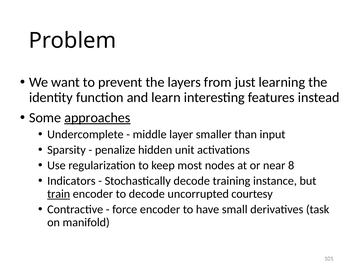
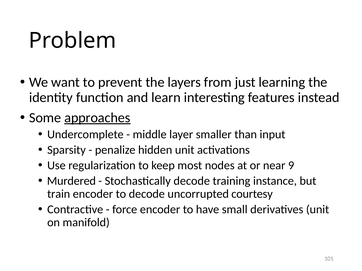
8: 8 -> 9 (291, 166)
Indicators: Indicators -> Murdered (71, 181)
train underline: present -> none (59, 194)
derivatives task: task -> unit (318, 210)
